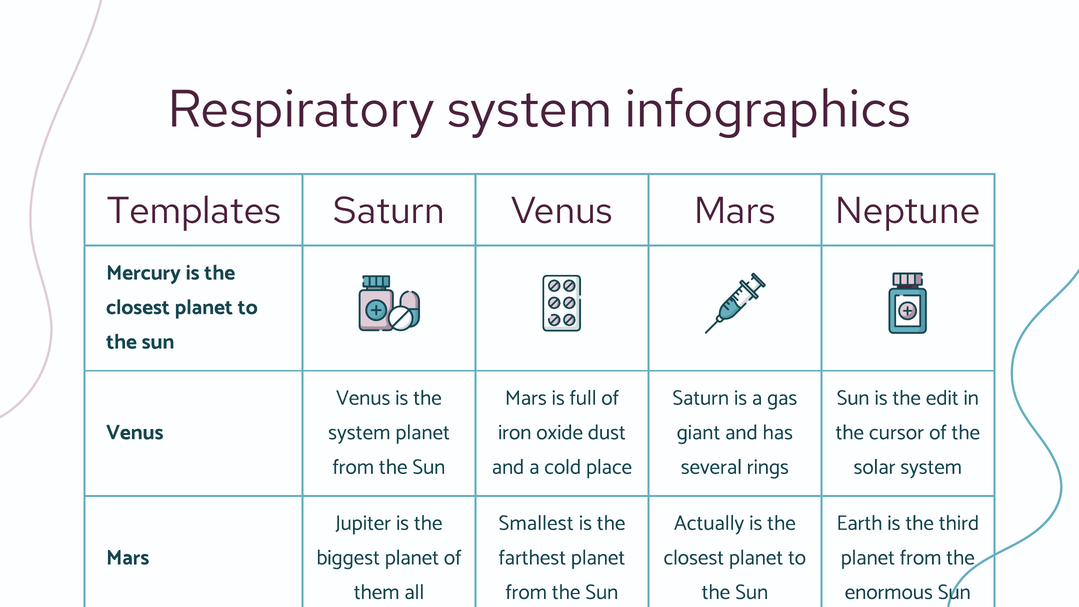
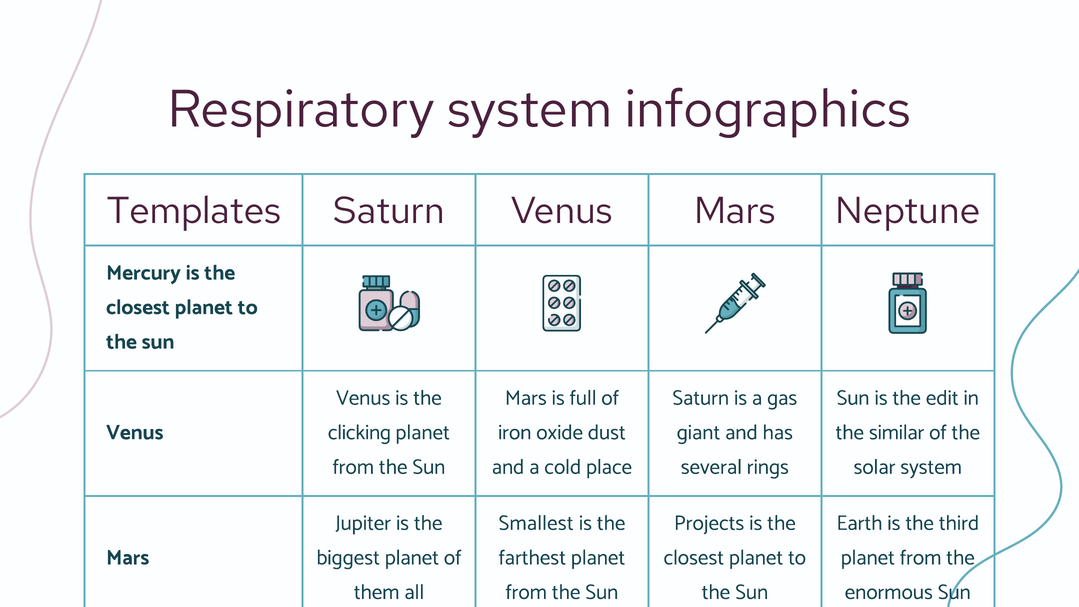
system: system -> clicking (359, 432)
cursor: cursor -> similar (897, 432)
Actually: Actually -> Projects (709, 523)
